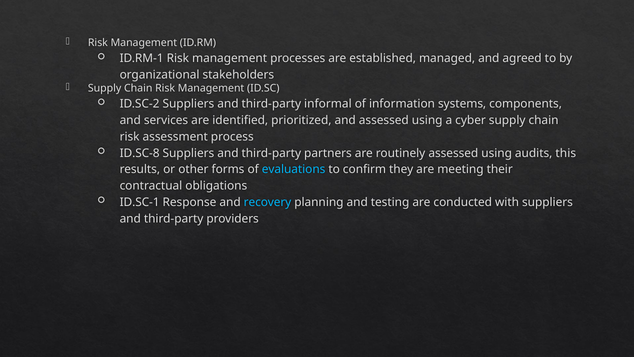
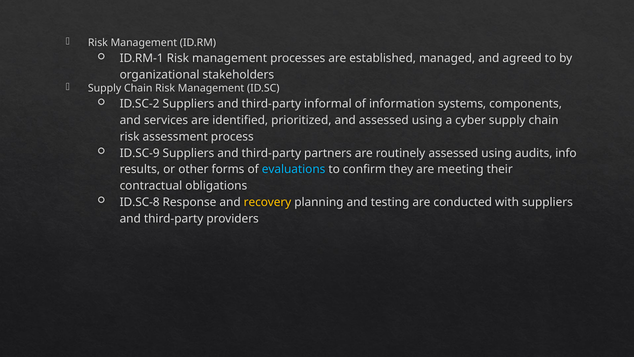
ID.SC-8: ID.SC-8 -> ID.SC-9 (140, 153)
this: this -> info (566, 153)
ID.SC-1: ID.SC-1 -> ID.SC-8 (140, 202)
recovery colour: light blue -> yellow (268, 202)
